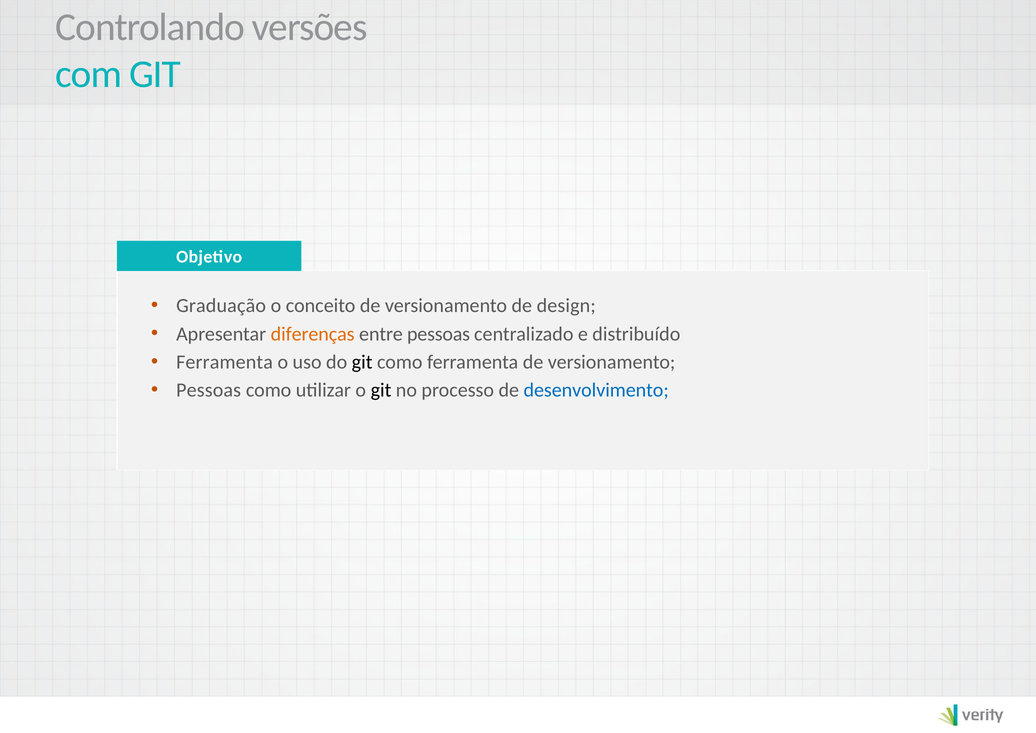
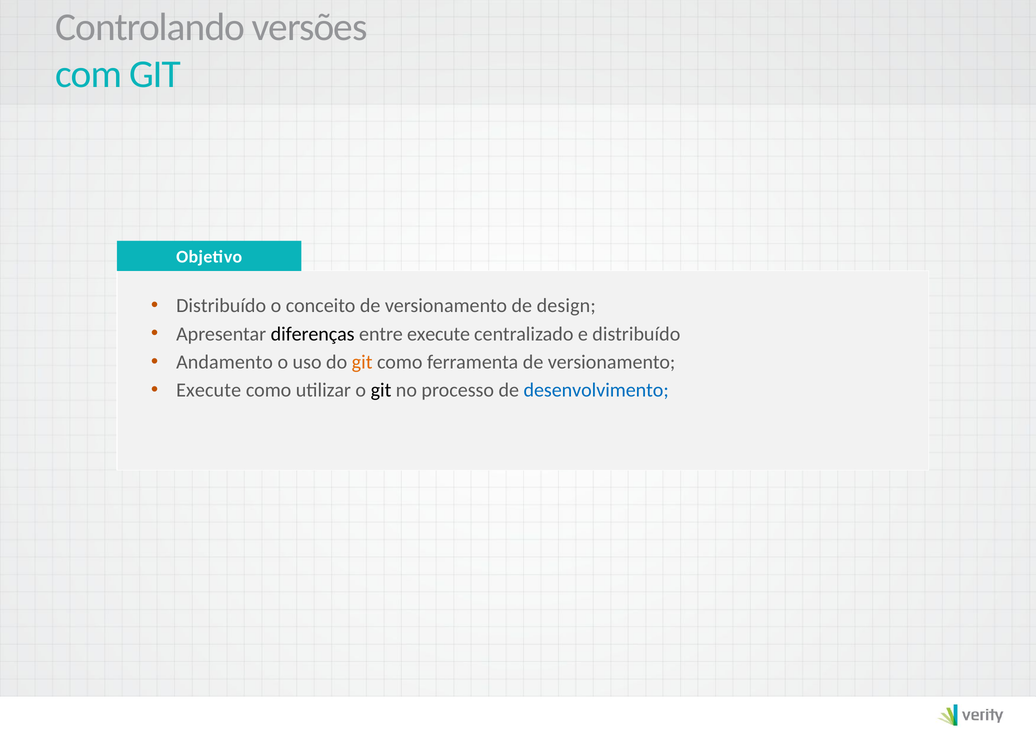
Graduação: Graduação -> Distribuído (221, 306)
diferenças colour: orange -> black (313, 334)
entre pessoas: pessoas -> execute (439, 334)
Ferramenta: Ferramenta -> Andamento (225, 362)
git colour: black -> orange (362, 362)
Pessoas: Pessoas -> Execute (209, 391)
